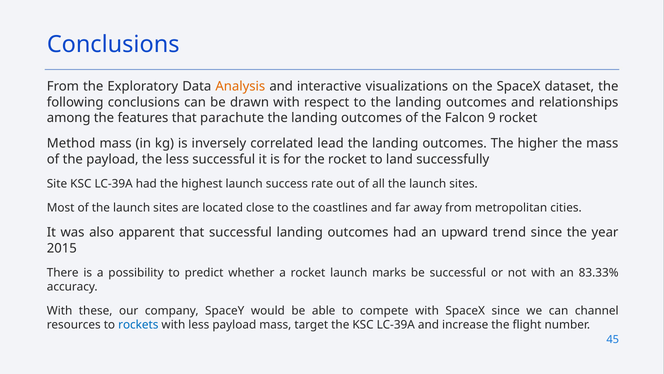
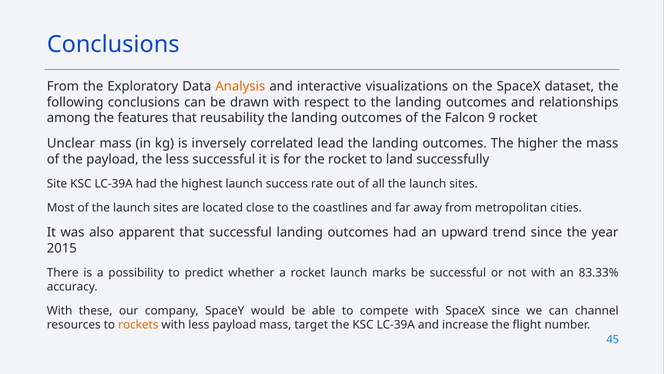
parachute: parachute -> reusability (232, 118)
Method: Method -> Unclear (71, 143)
rockets colour: blue -> orange (138, 325)
